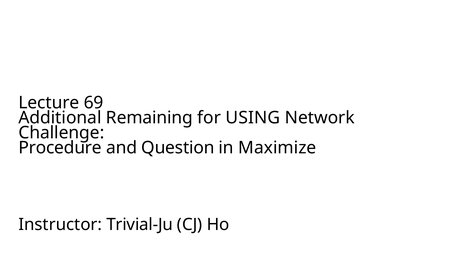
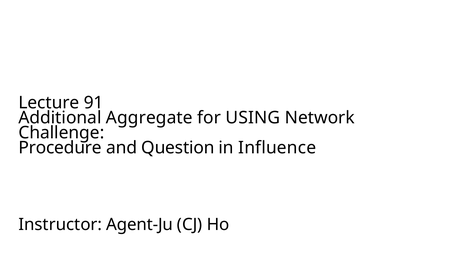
69: 69 -> 91 (94, 102)
Remaining: Remaining -> Aggregate (149, 117)
Maximize: Maximize -> Influence (277, 148)
Trivial-Ju: Trivial-Ju -> Agent-Ju (140, 224)
